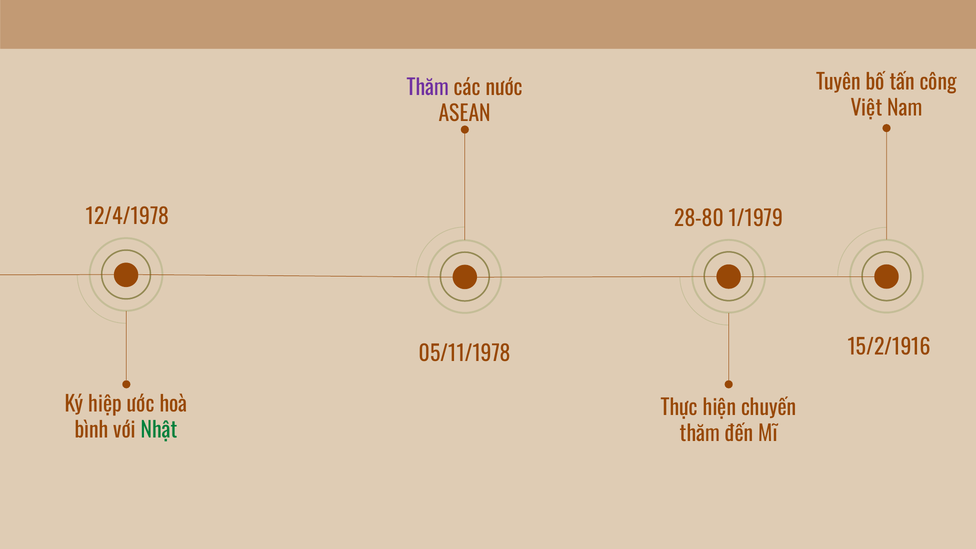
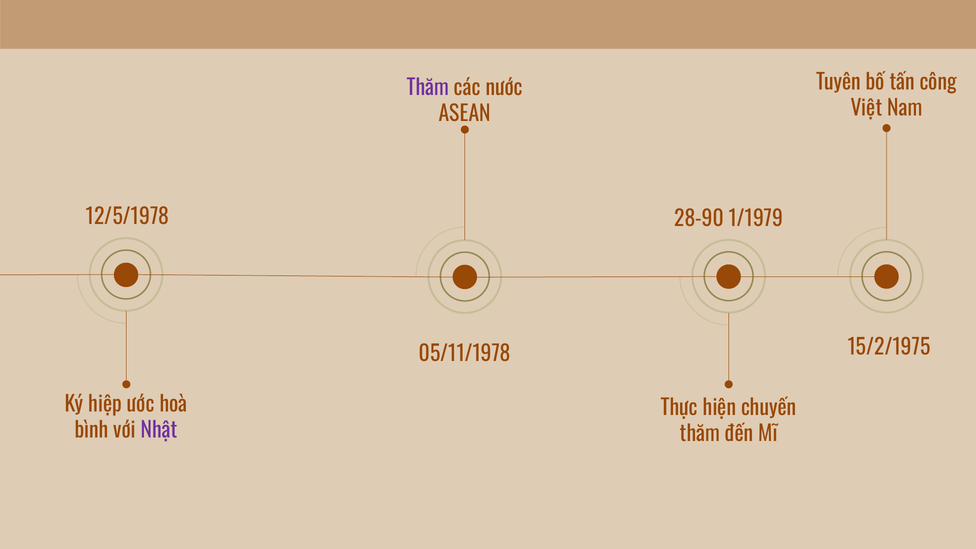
12/4/1978: 12/4/1978 -> 12/5/1978 (128, 217)
28-80: 28-80 -> 28-90 (699, 219)
15/2/1916: 15/2/1916 -> 15/2/1975 (889, 348)
Nhật colour: green -> purple (159, 431)
